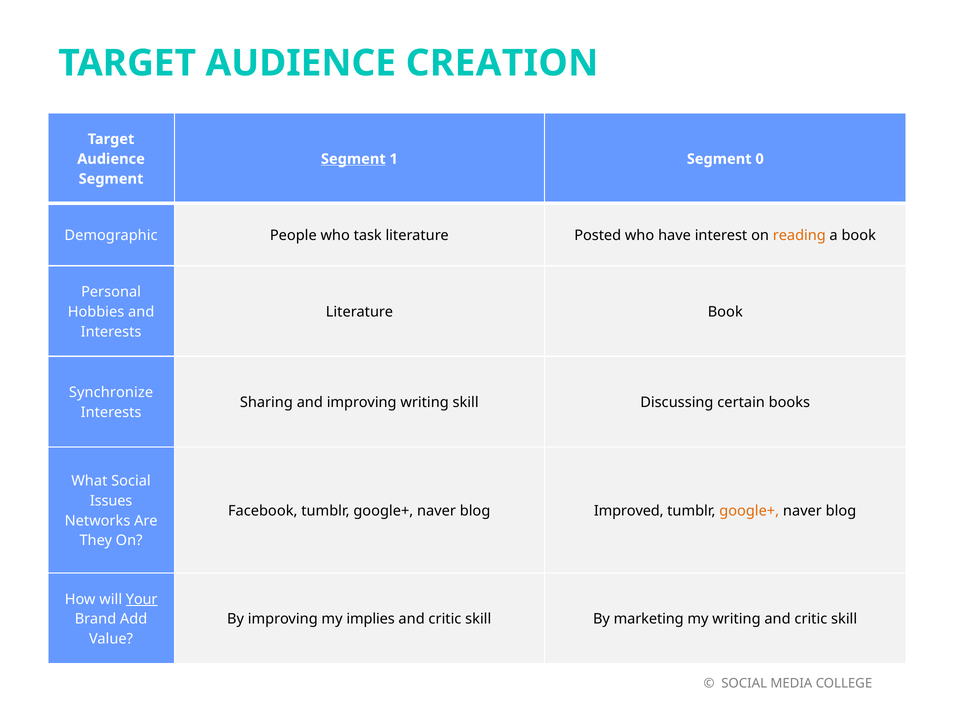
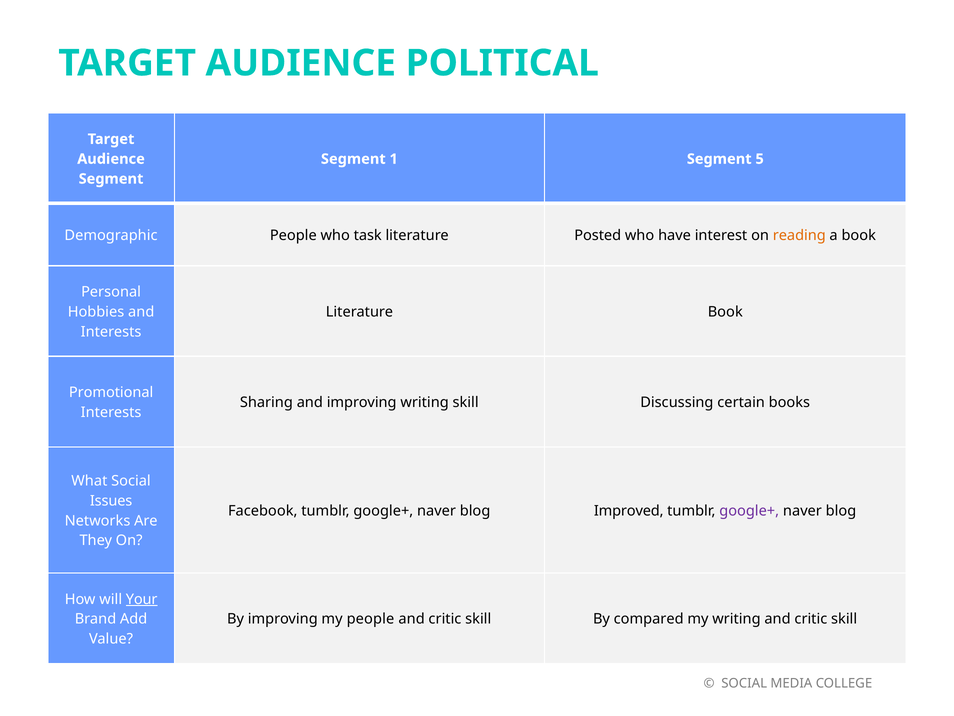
CREATION: CREATION -> POLITICAL (502, 63)
Segment underline: present -> none (353, 159)
0: 0 -> 5 (760, 159)
Synchronize: Synchronize -> Promotional (111, 392)
google+ colour: orange -> purple (749, 510)
my implies: implies -> people (370, 619)
marketing: marketing -> compared (649, 619)
